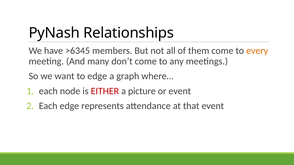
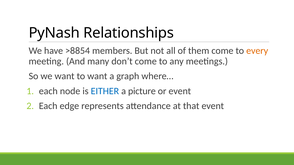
>6345: >6345 -> >8854 (78, 51)
to edge: edge -> want (97, 76)
EITHER colour: red -> blue (105, 91)
